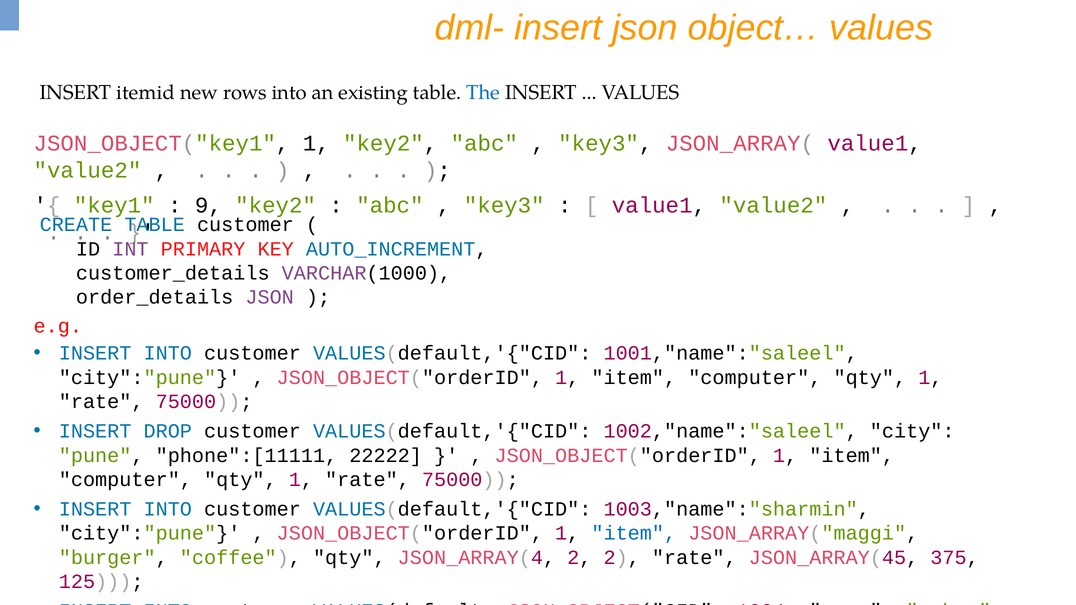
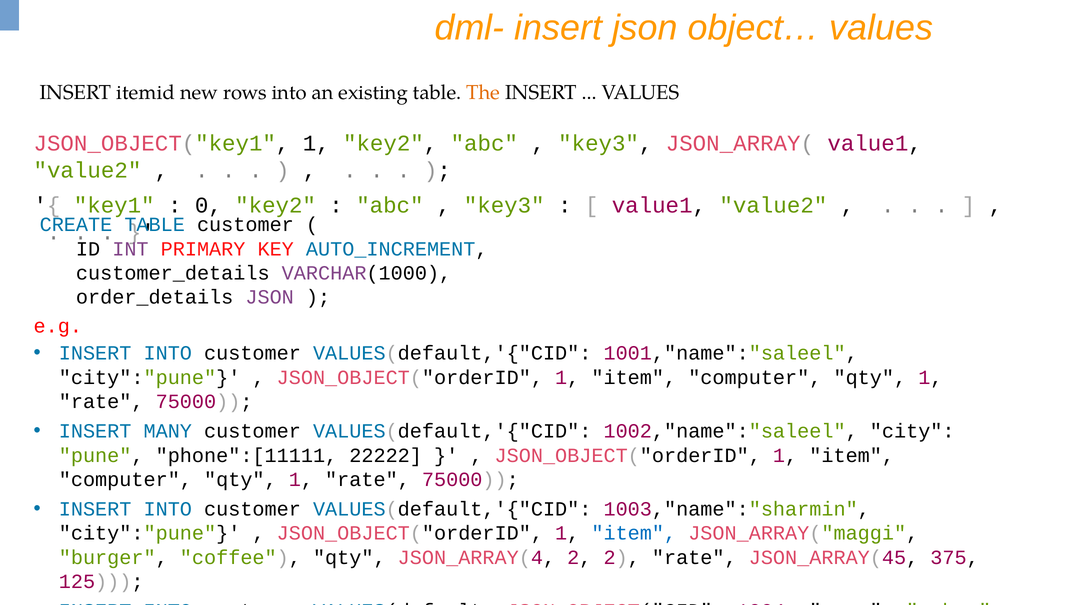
The colour: blue -> orange (483, 93)
9: 9 -> 0 (208, 206)
DROP: DROP -> MANY (168, 431)
